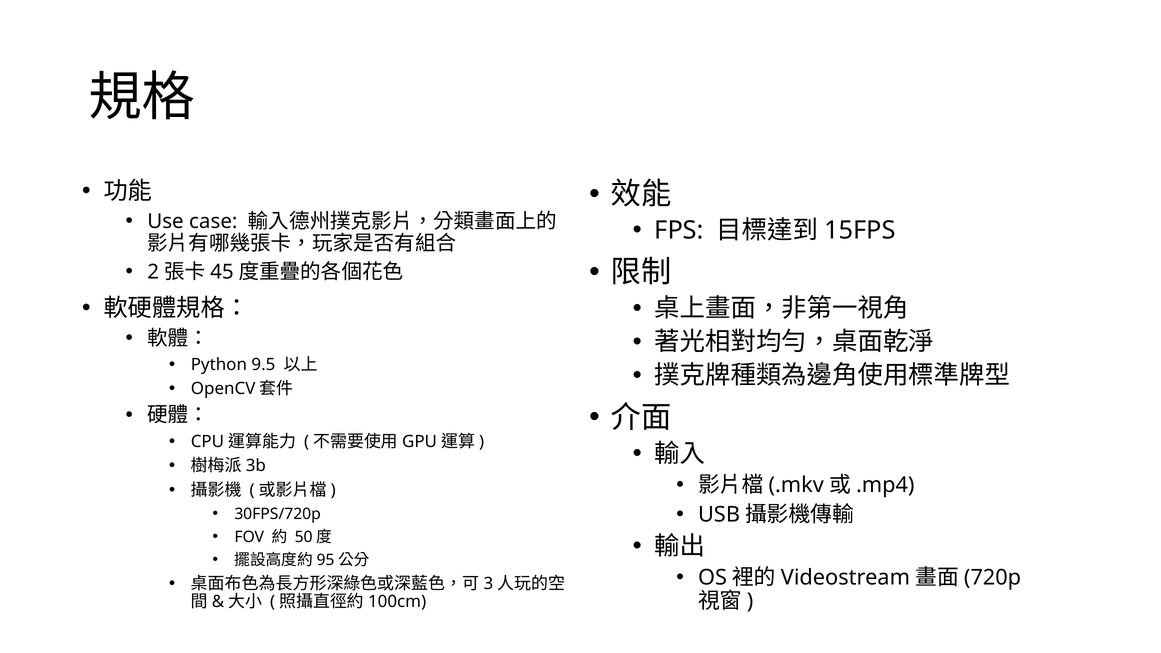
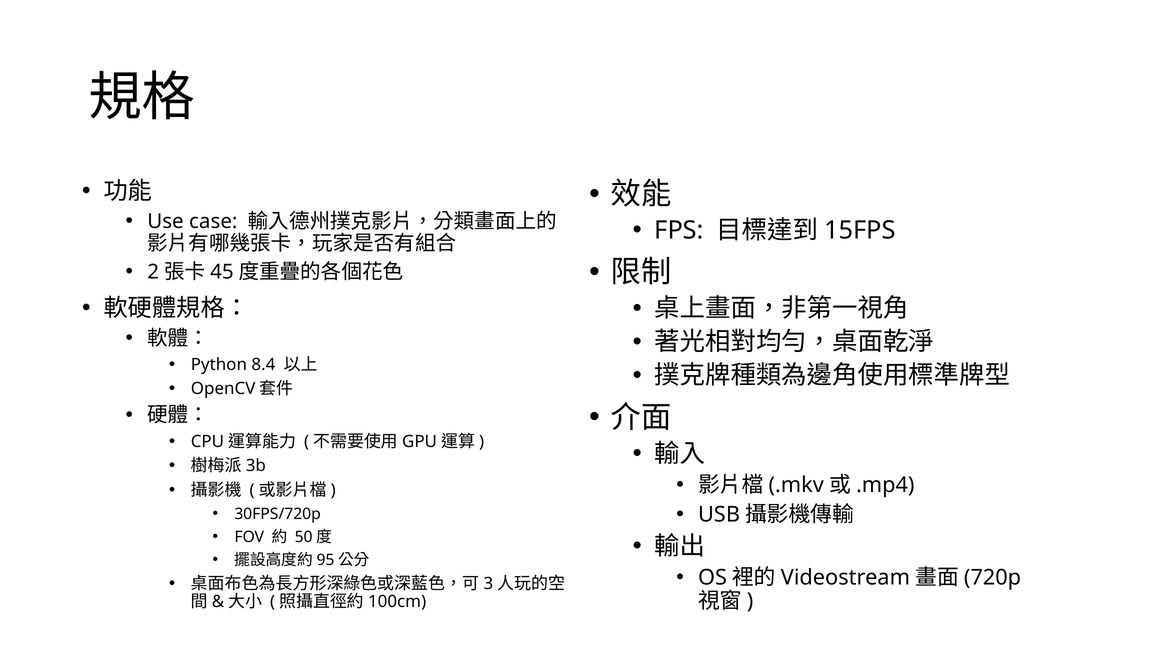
9.5: 9.5 -> 8.4 (263, 365)
